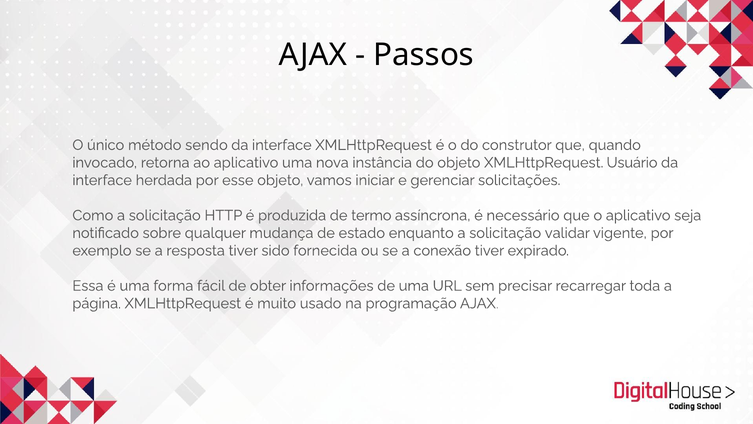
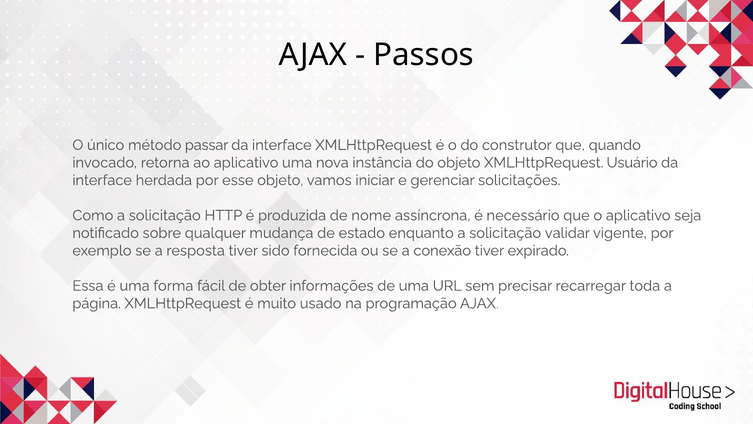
sendo: sendo -> passar (207, 145)
termo: termo -> nome (371, 215)
